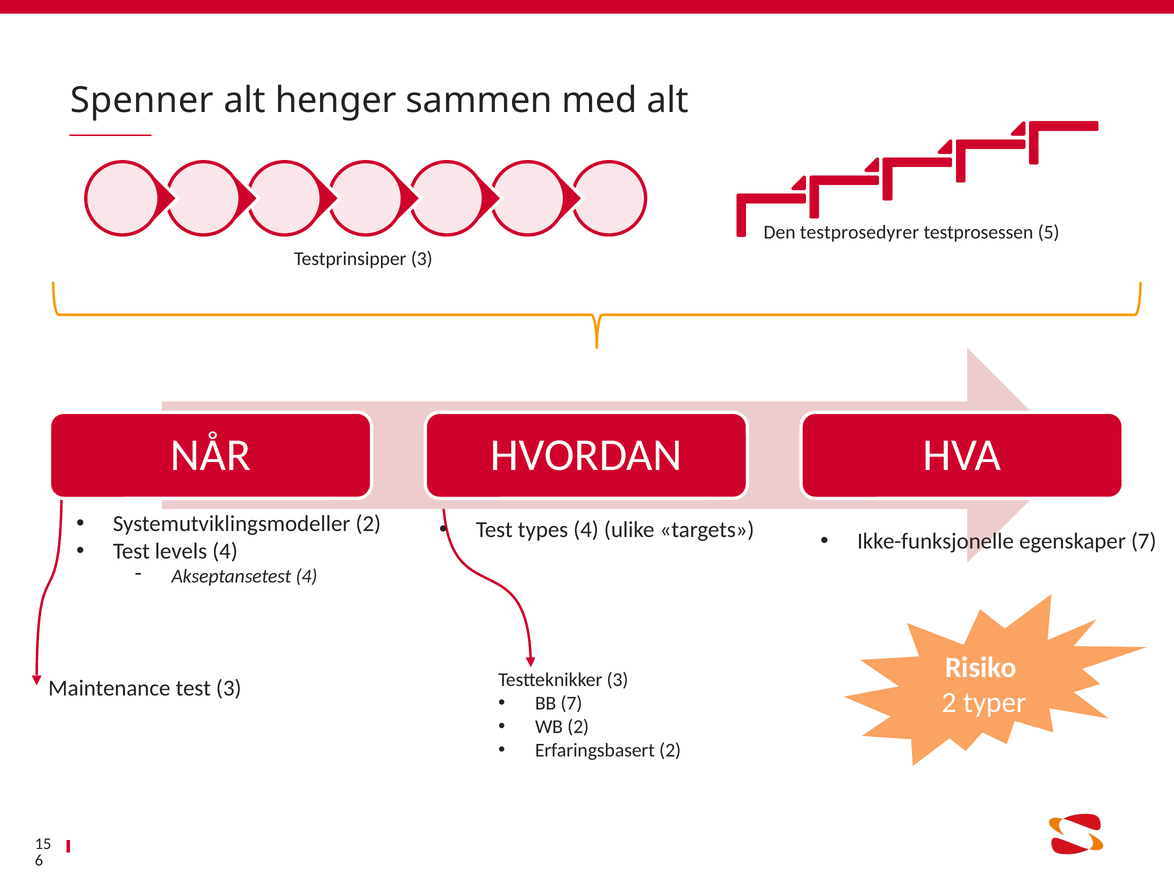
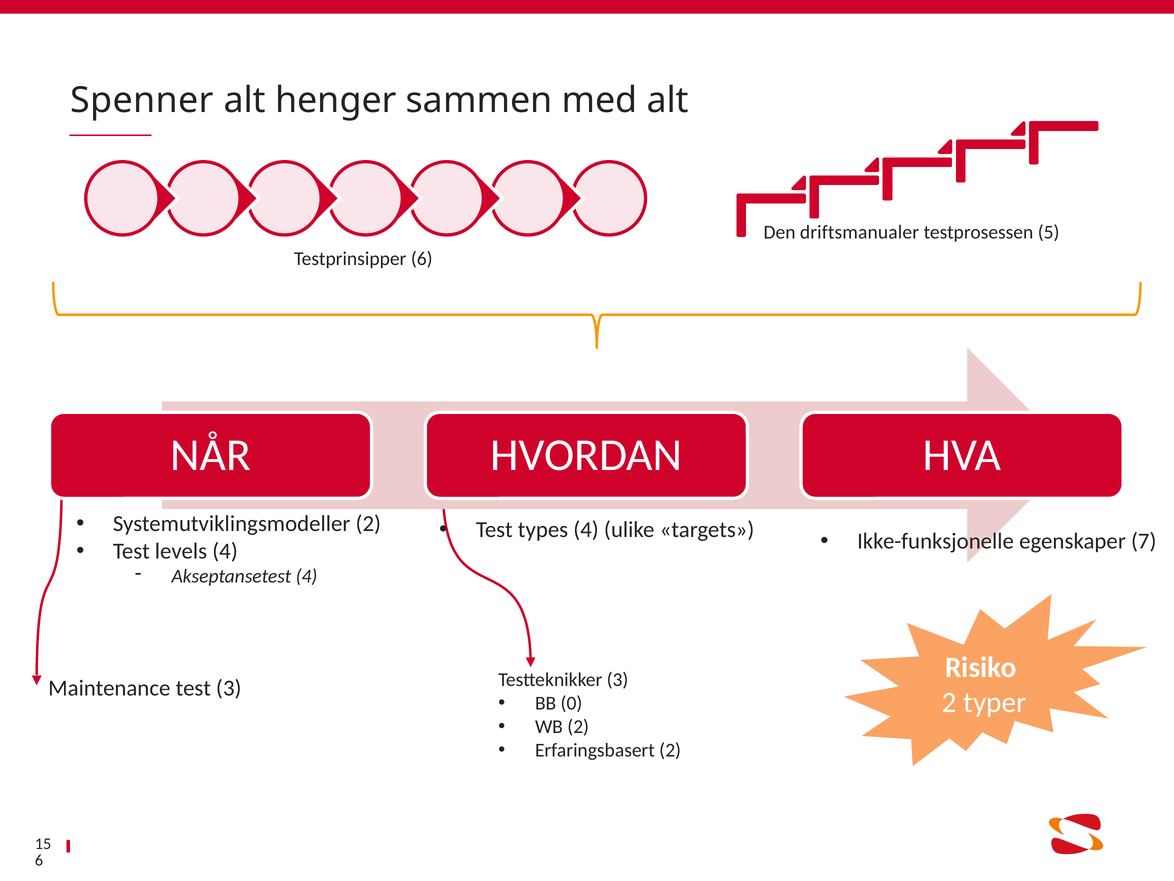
testprosedyrer: testprosedyrer -> driftsmanualer (859, 232)
Testprinsipper 3: 3 -> 6 (422, 259)
BB 7: 7 -> 0 (571, 703)
